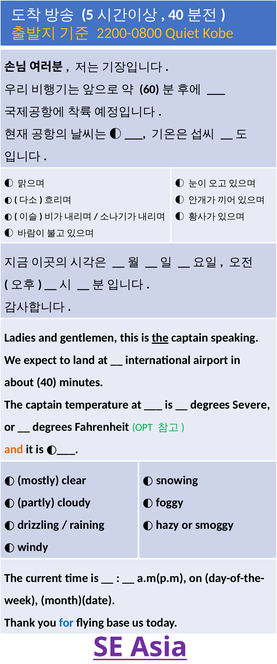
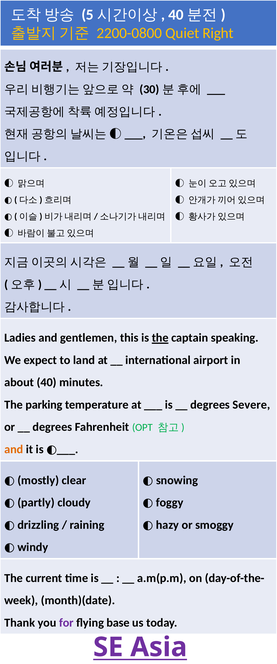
Kobe: Kobe -> Right (218, 33)
60: 60 -> 30 (149, 89)
captain: captain -> parking (44, 404)
for colour: blue -> purple (66, 622)
